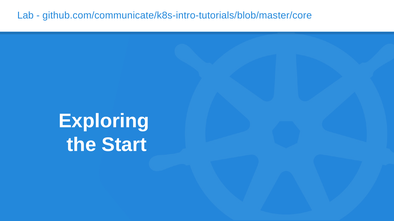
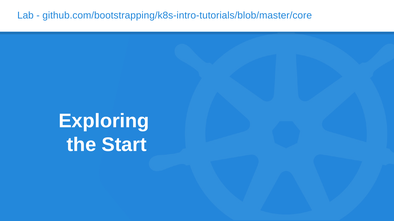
github.com/communicate/k8s-intro-tutorials/blob/master/core: github.com/communicate/k8s-intro-tutorials/blob/master/core -> github.com/bootstrapping/k8s-intro-tutorials/blob/master/core (177, 15)
